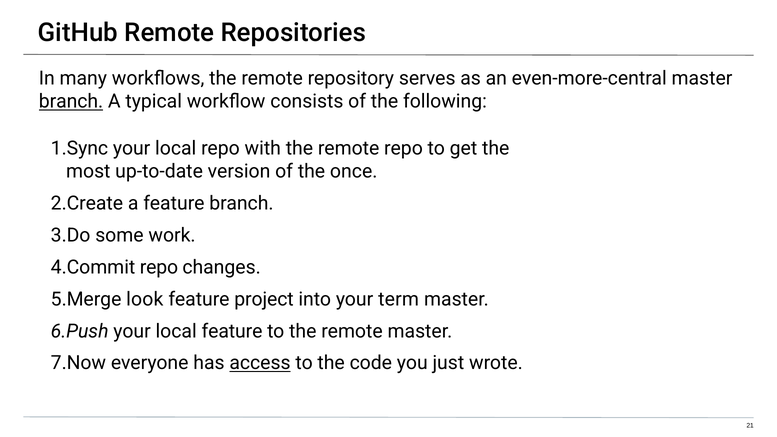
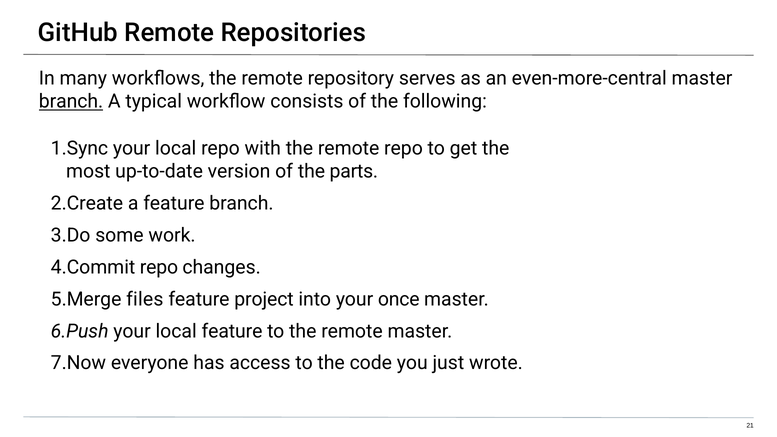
once: once -> parts (354, 171)
look: look -> files (145, 299)
term: term -> once (399, 299)
access underline: present -> none (260, 363)
